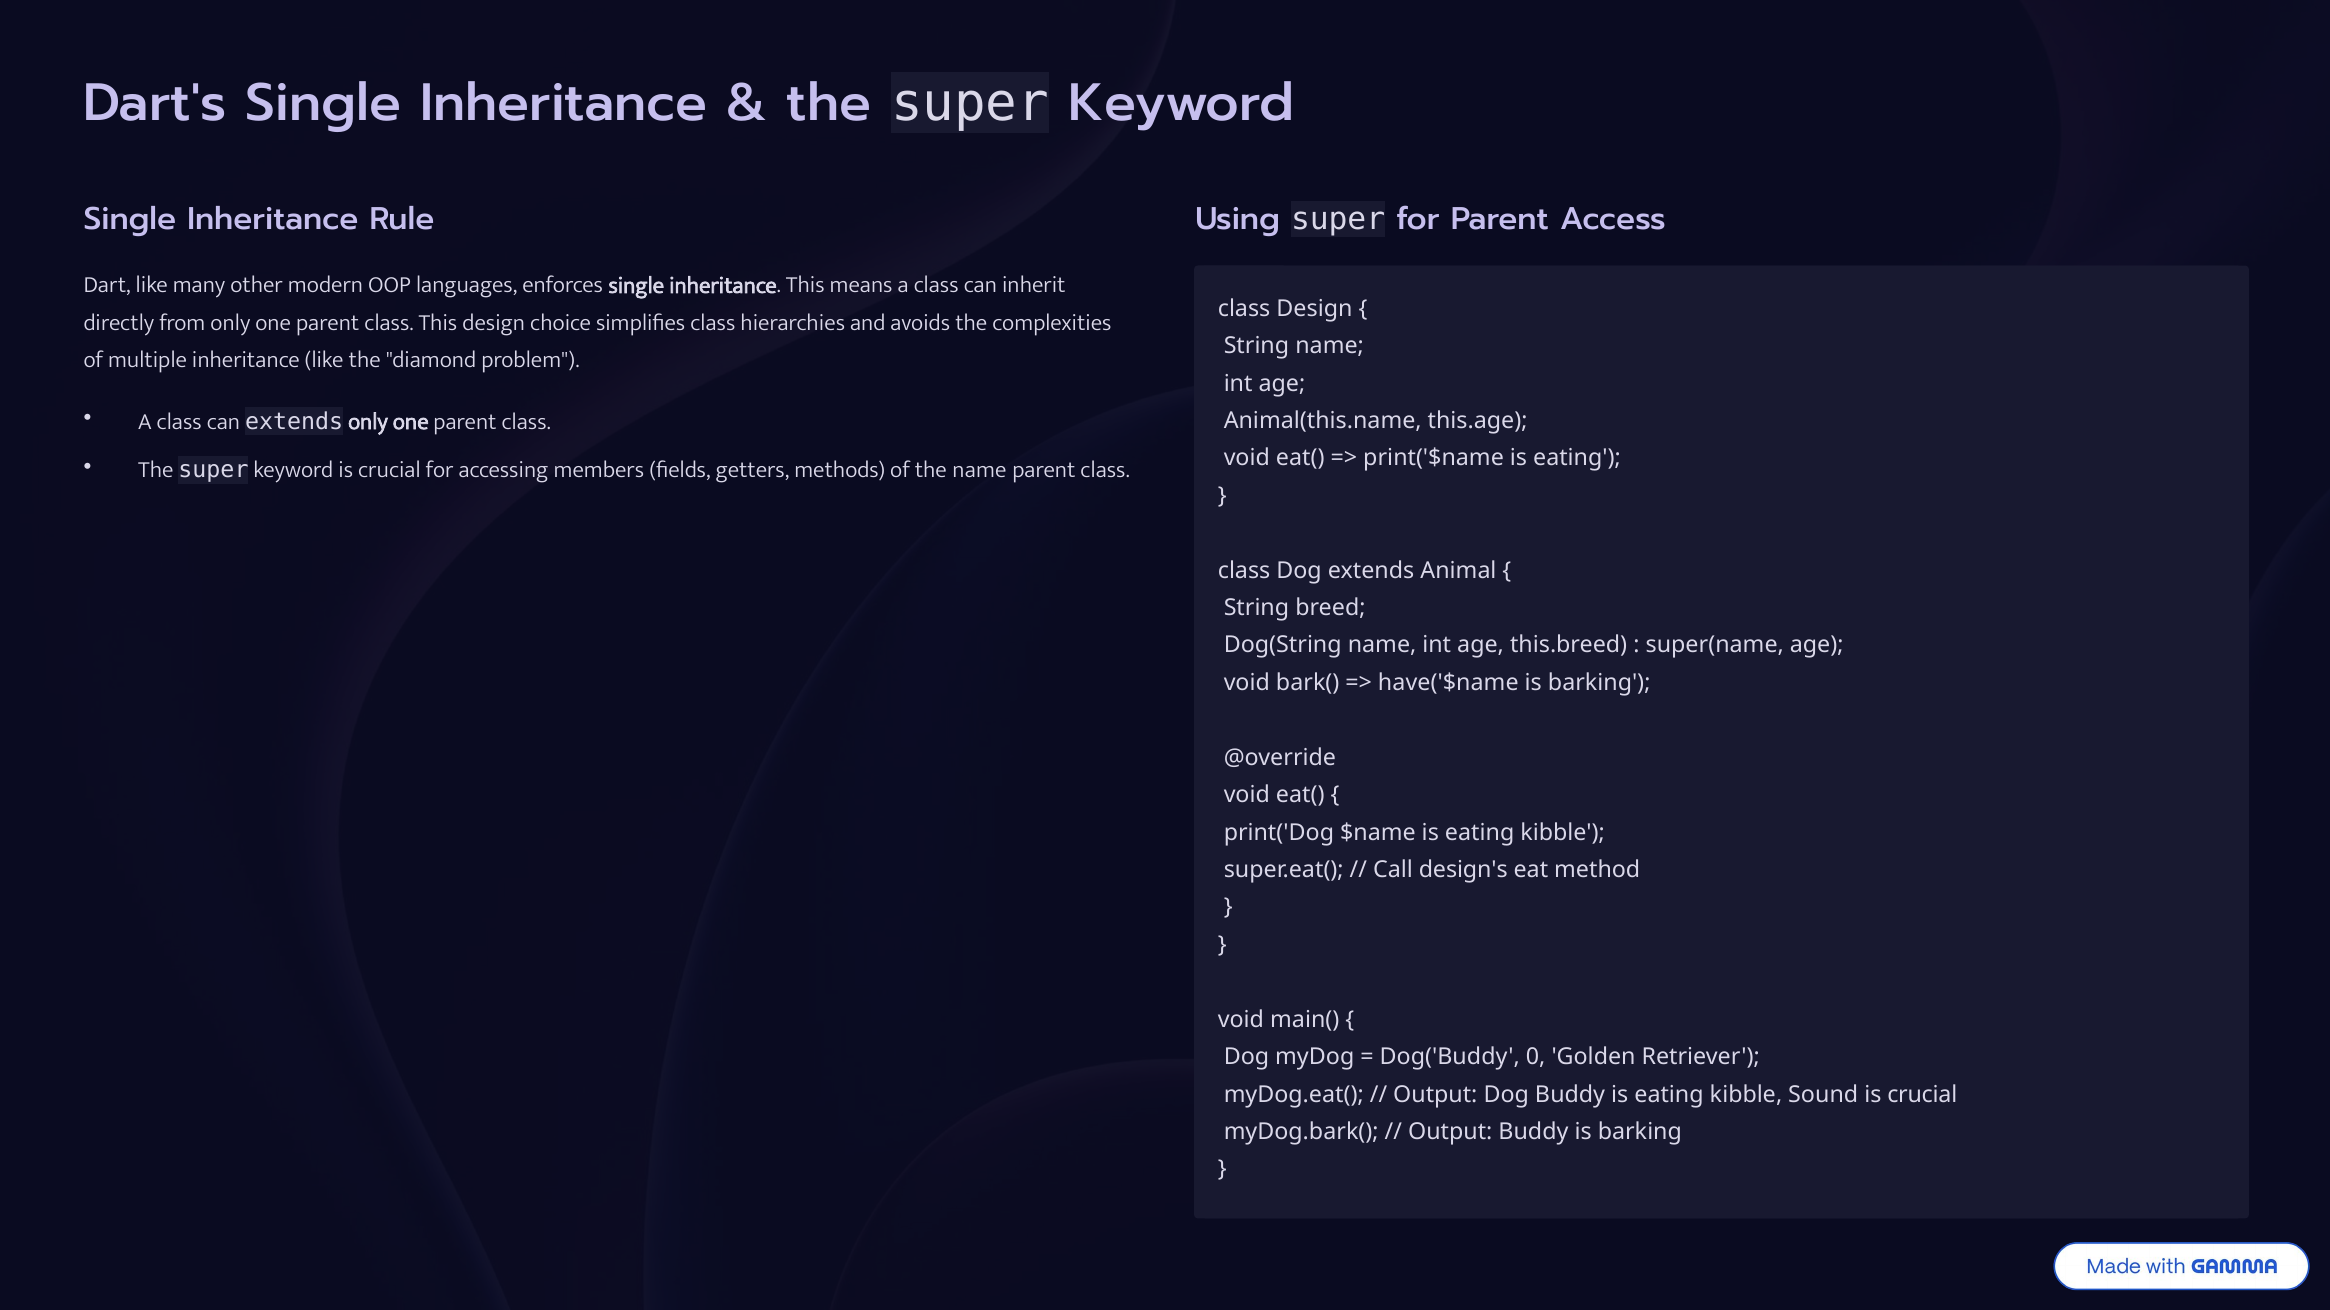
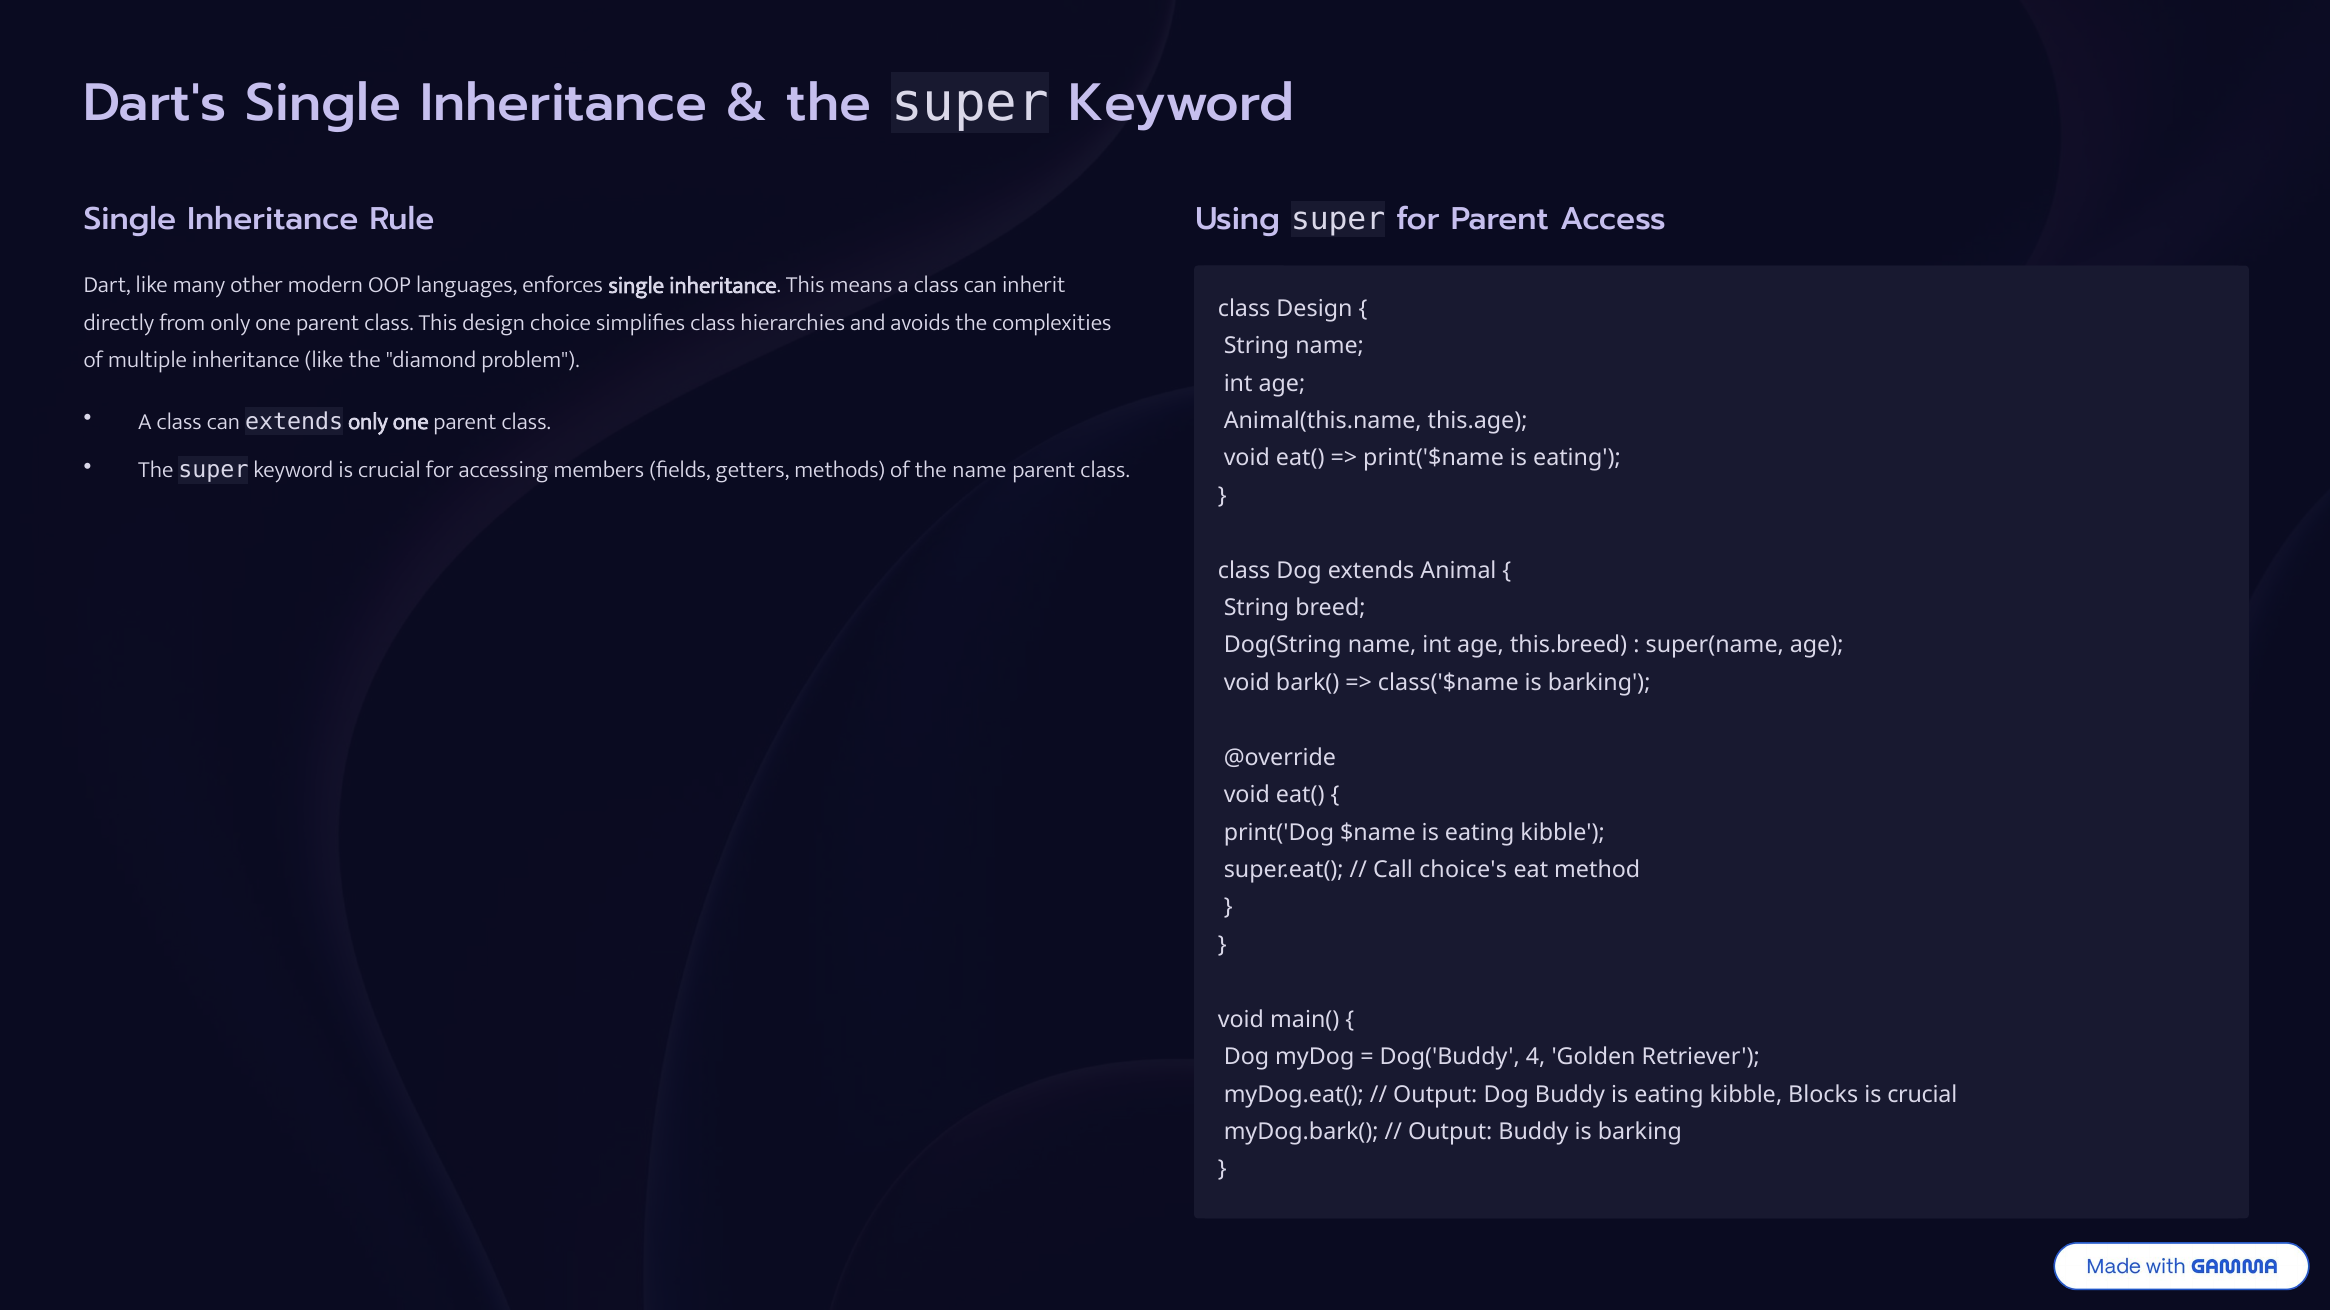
have('$name: have('$name -> class('$name (1448, 683)
design's: design's -> choice's (1463, 870)
0: 0 -> 4 (1536, 1057)
Sound: Sound -> Blocks (1823, 1095)
